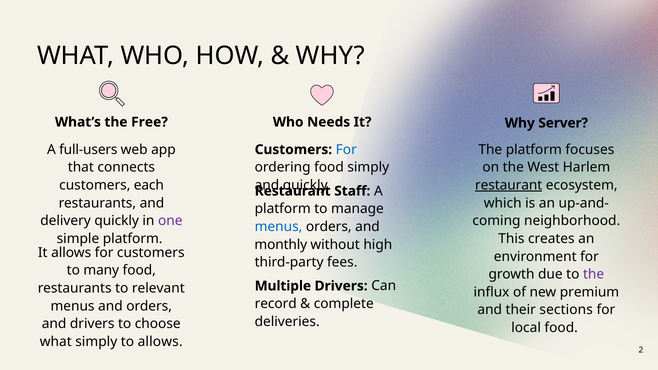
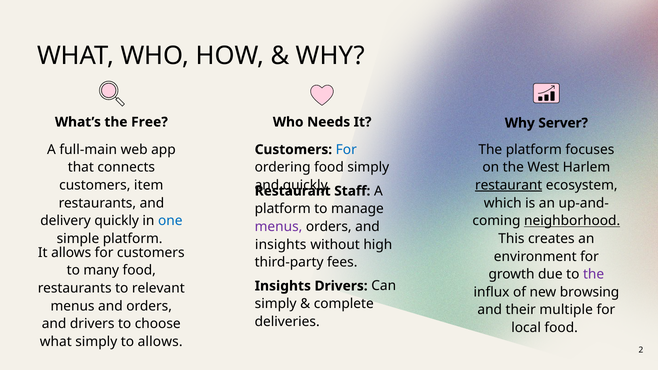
full-users: full-users -> full-main (88, 150)
each: each -> item (149, 185)
one colour: purple -> blue (170, 221)
neighborhood underline: none -> present (572, 221)
menus colour: blue -> purple (279, 227)
monthly: monthly -> insights (281, 245)
Multiple: Multiple -> Insights (283, 286)
premium: premium -> browsing (590, 292)
record: record -> simply (276, 304)
sections: sections -> multiple (566, 310)
